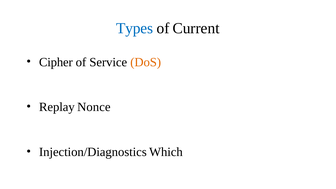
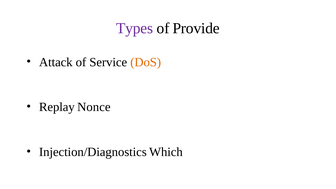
Types colour: blue -> purple (135, 28)
Current: Current -> Provide (196, 28)
Cipher: Cipher -> Attack (56, 62)
